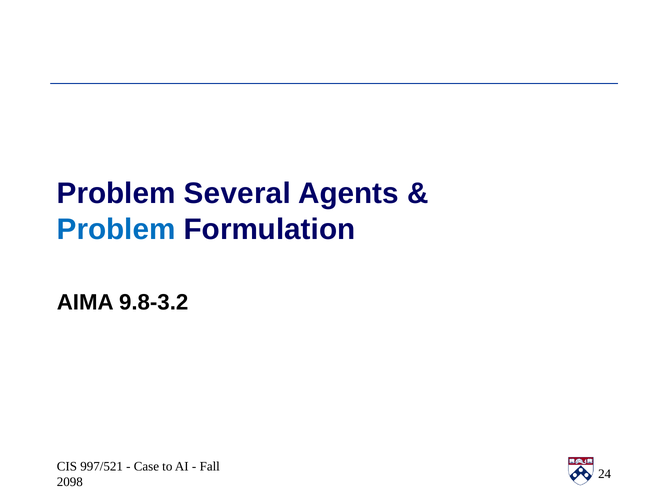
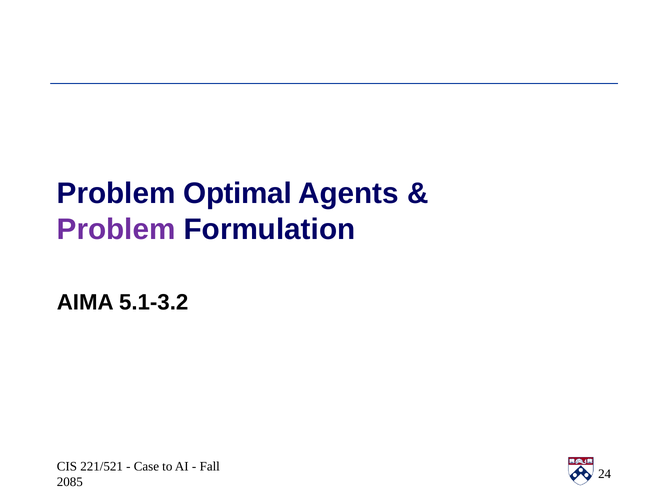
Several: Several -> Optimal (238, 194)
Problem colour: blue -> purple (116, 229)
9.8-3.2: 9.8-3.2 -> 5.1-3.2 (154, 302)
997/521: 997/521 -> 221/521 (102, 466)
2098: 2098 -> 2085 (70, 482)
